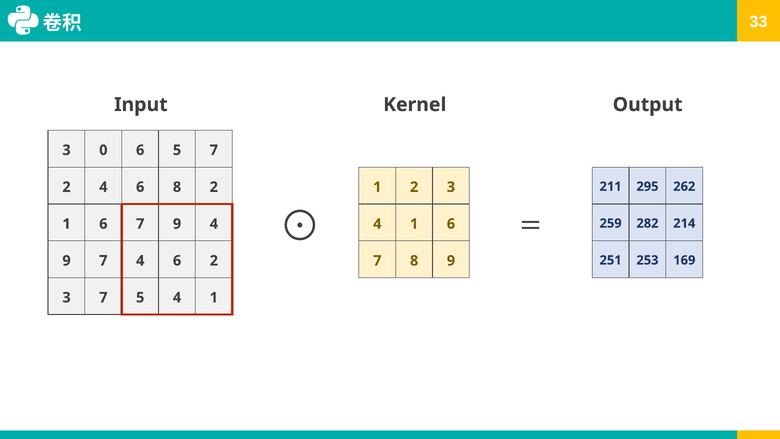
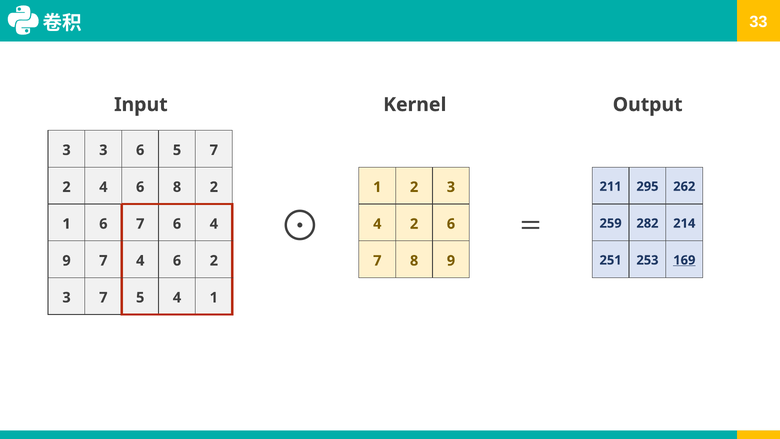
3 0: 0 -> 3 (103, 150)
7 9: 9 -> 6 (177, 224)
1: 1 -> 2 (414, 224)
169 underline: none -> present (684, 260)
